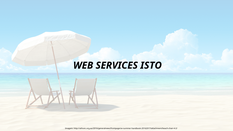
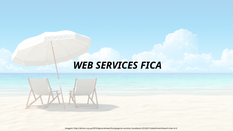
ISTO: ISTO -> FICA (151, 65)
